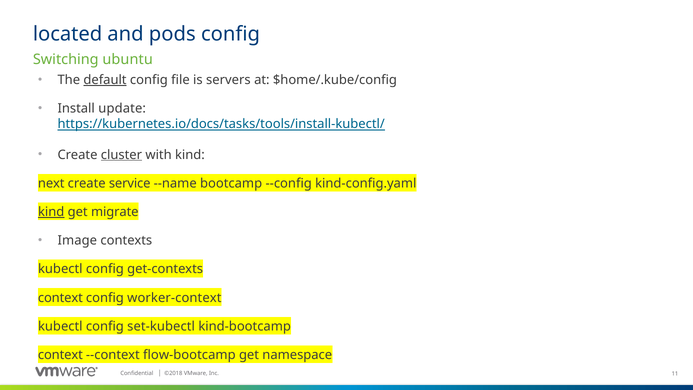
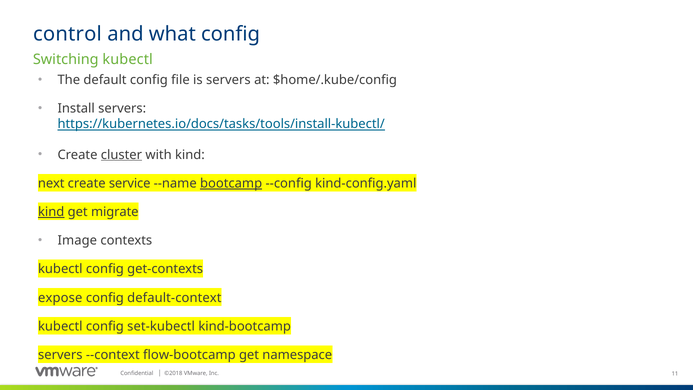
located: located -> control (67, 34)
pods: pods -> what (172, 34)
Switching ubuntu: ubuntu -> kubectl (128, 60)
default underline: present -> none (105, 80)
Install update: update -> servers (122, 108)
bootcamp underline: none -> present (231, 183)
context: context -> expose (60, 298)
worker-context: worker-context -> default-context (174, 298)
context: context -> servers (60, 355)
